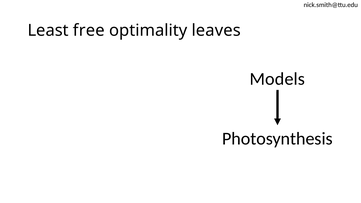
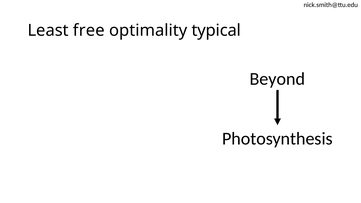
leaves: leaves -> typical (216, 30)
Models: Models -> Beyond (277, 79)
